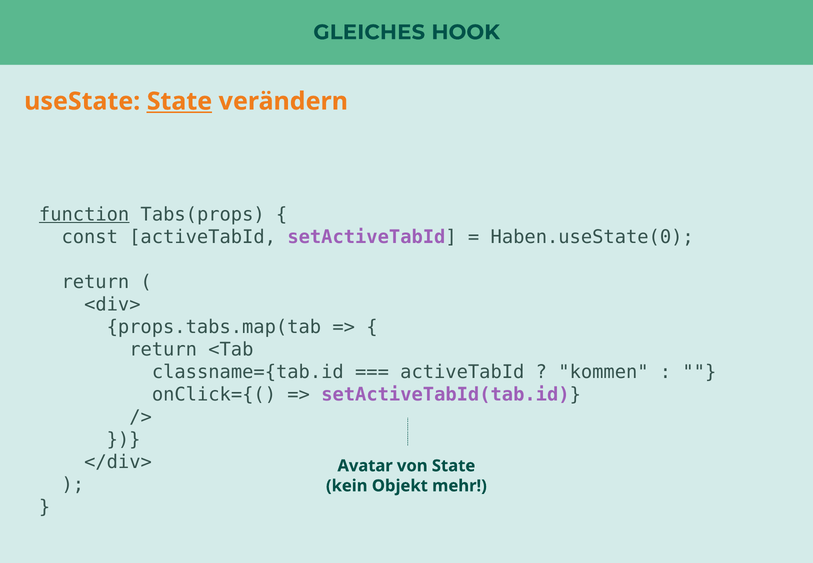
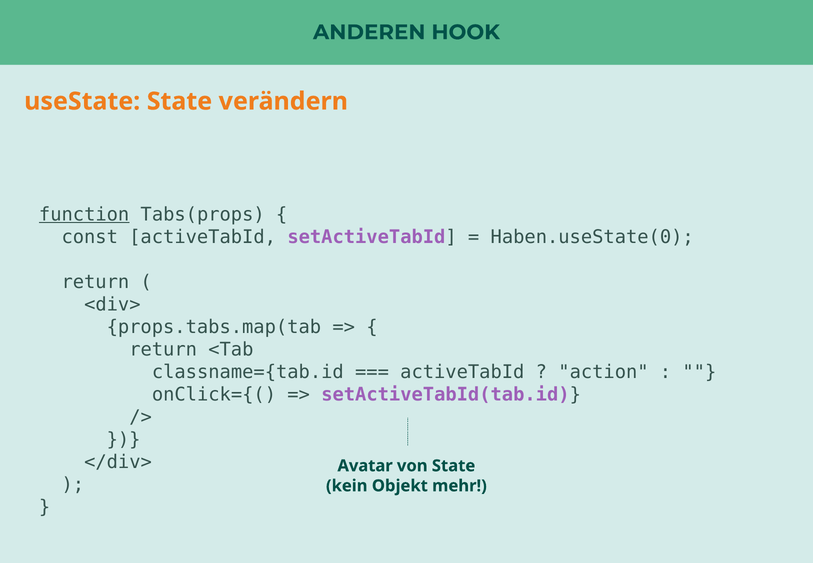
GLEICHES: GLEICHES -> ANDEREN (369, 32)
State underline: present -> none (179, 101)
kommen: kommen -> action (603, 372)
